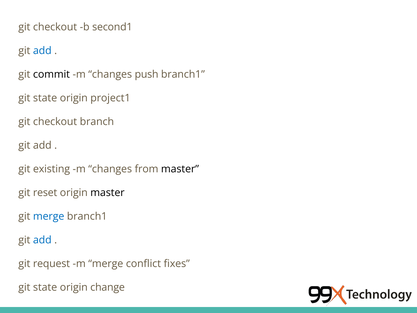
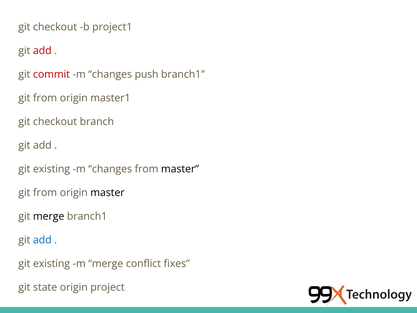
second1: second1 -> project1 (112, 27)
add colour: blue -> red (42, 51)
commit colour: black -> red (51, 74)
state: state -> from (45, 98)
project1: project1 -> master1 (110, 98)
reset: reset -> from (45, 193)
merge colour: blue -> black (49, 216)
request: request -> existing (52, 264)
change: change -> project (108, 287)
